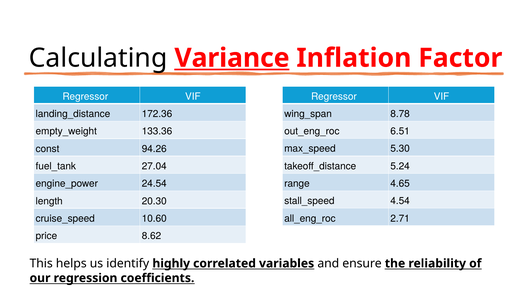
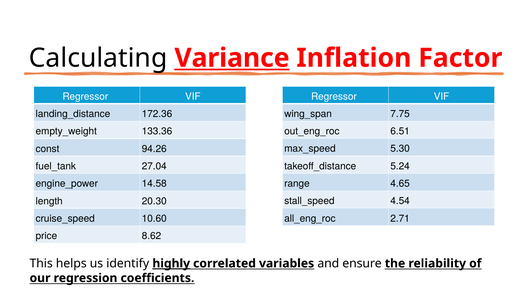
8.78: 8.78 -> 7.75 (400, 114)
24.54: 24.54 -> 14.58 (154, 183)
highly underline: none -> present (171, 263)
